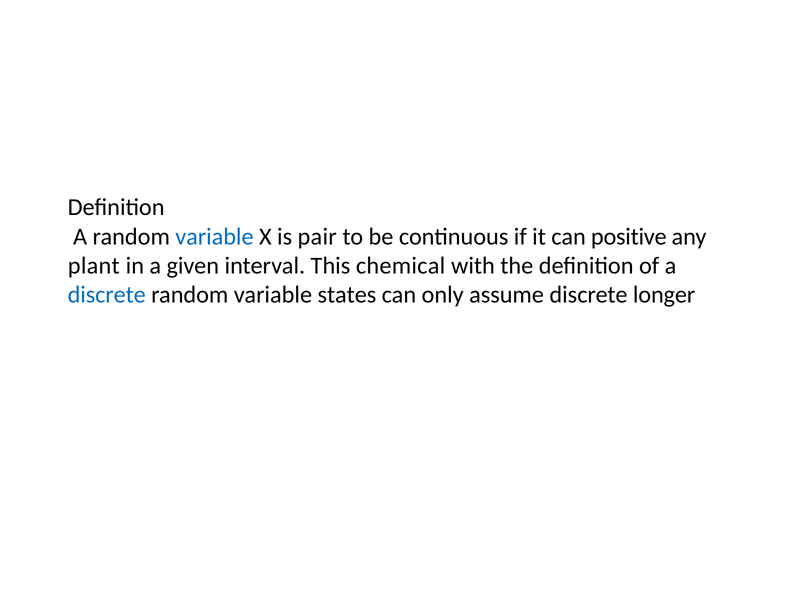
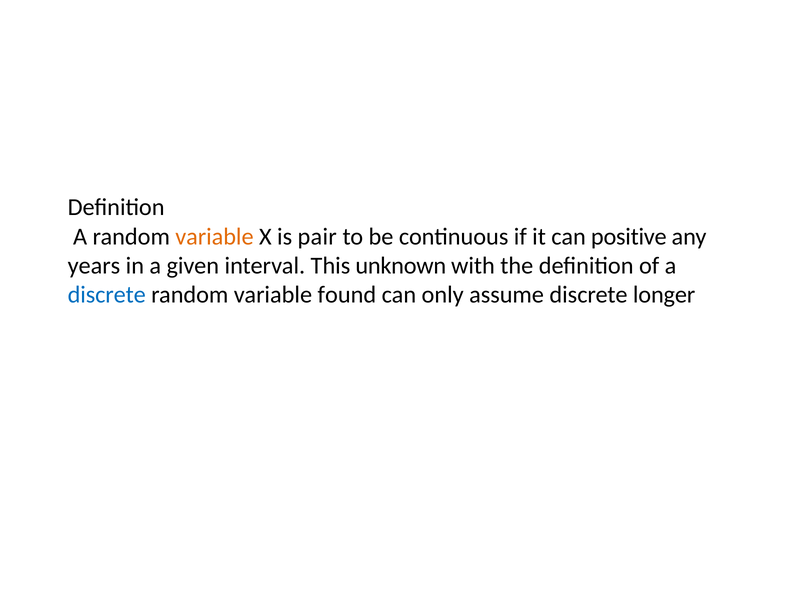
variable colour: blue -> orange (214, 237)
plant: plant -> years (94, 266)
chemical: chemical -> unknown (401, 266)
states: states -> found (347, 295)
